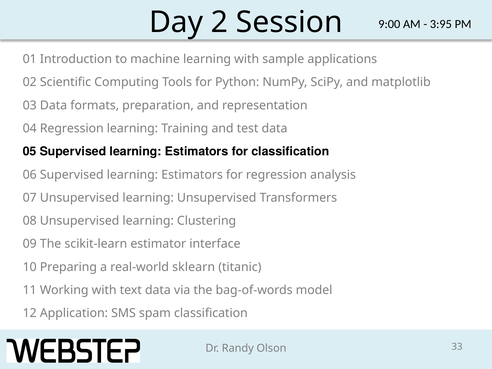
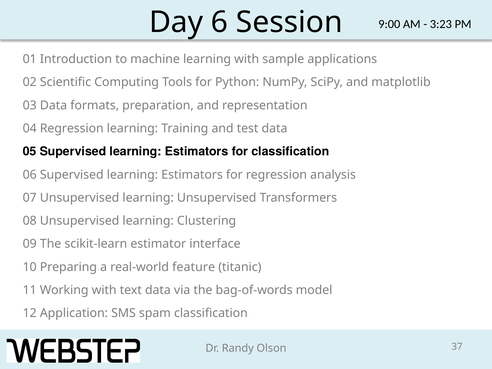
2: 2 -> 6 (220, 22)
3:95: 3:95 -> 3:23 (441, 24)
sklearn: sklearn -> feature (194, 267)
33: 33 -> 37 (457, 347)
